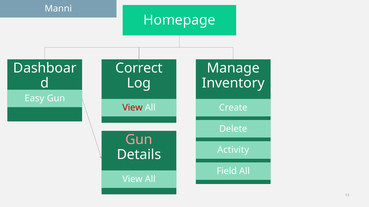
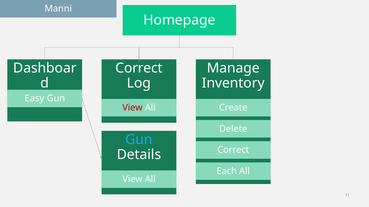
Gun colour: pink -> light blue (139, 140)
Activity: Activity -> Correct (233, 150)
Field: Field -> Each (227, 172)
